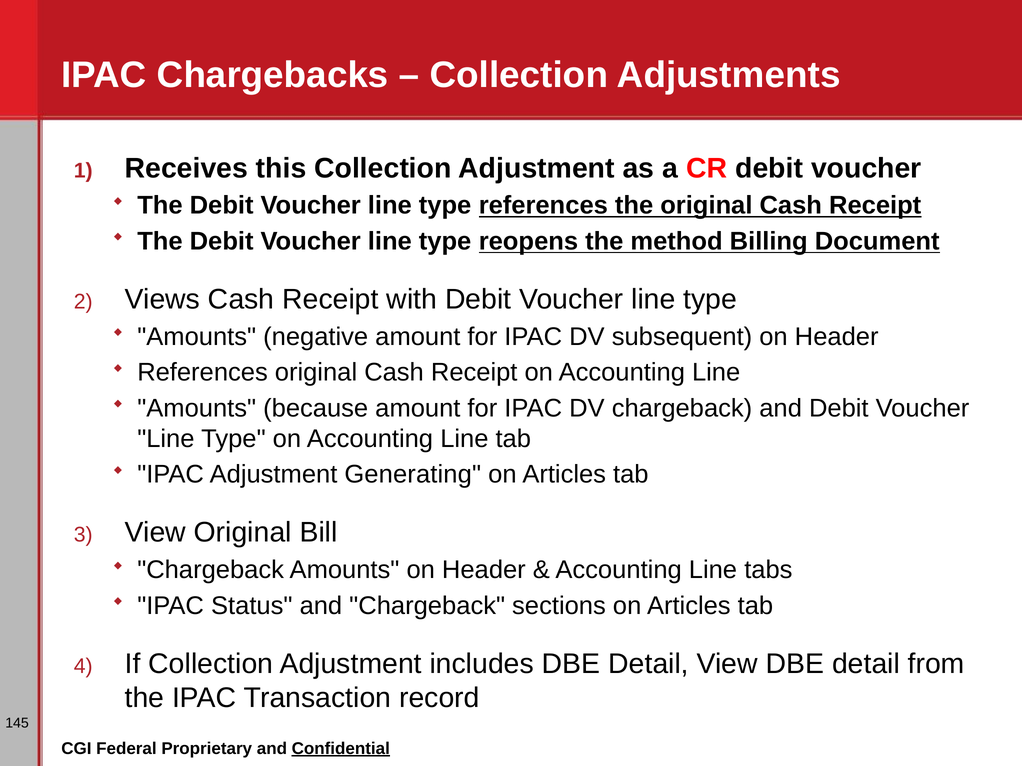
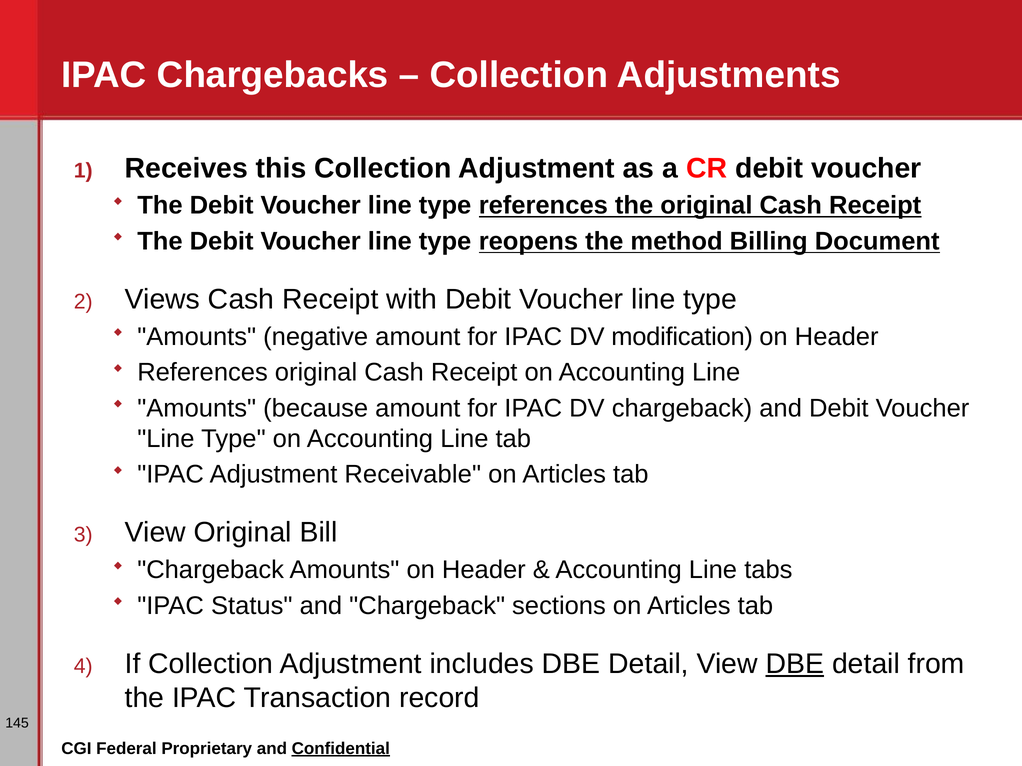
subsequent: subsequent -> modification (682, 337)
Generating: Generating -> Receivable (413, 475)
DBE underline: none -> present (795, 664)
